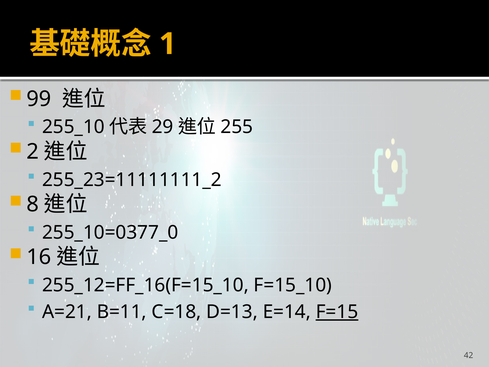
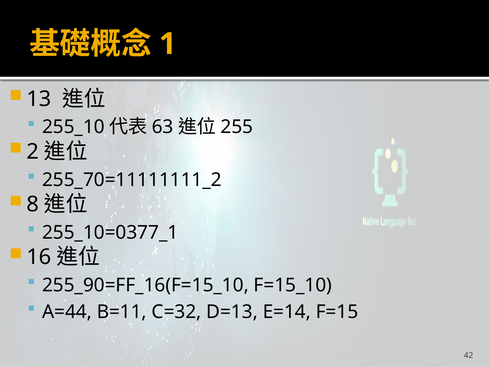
99: 99 -> 13 (39, 99)
29: 29 -> 63 (163, 127)
255_23=11111111_2: 255_23=11111111_2 -> 255_70=11111111_2 (132, 180)
255_10=0377_0: 255_10=0377_0 -> 255_10=0377_1 (110, 232)
255_12=FF_16(F=15_10: 255_12=FF_16(F=15_10 -> 255_90=FF_16(F=15_10 (145, 285)
A=21: A=21 -> A=44 (67, 312)
C=18: C=18 -> C=32 (177, 312)
F=15 underline: present -> none (337, 312)
